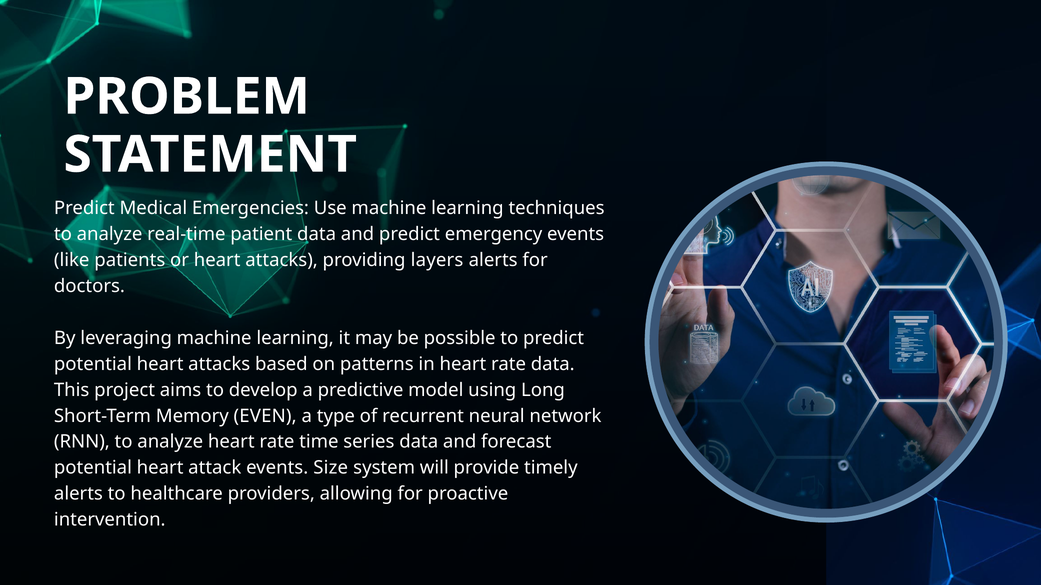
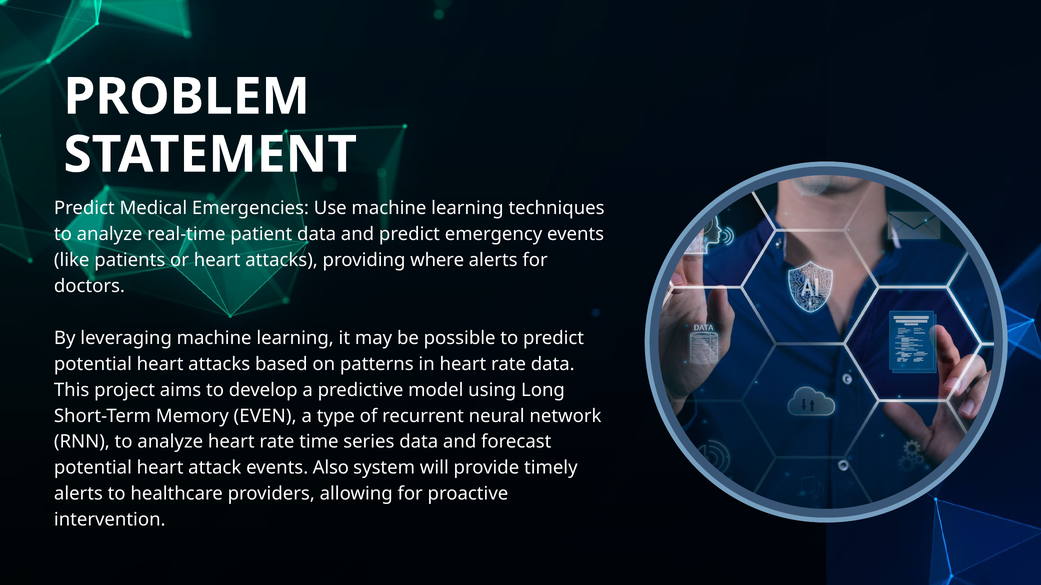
layers: layers -> where (437, 260)
Size: Size -> Also (331, 468)
